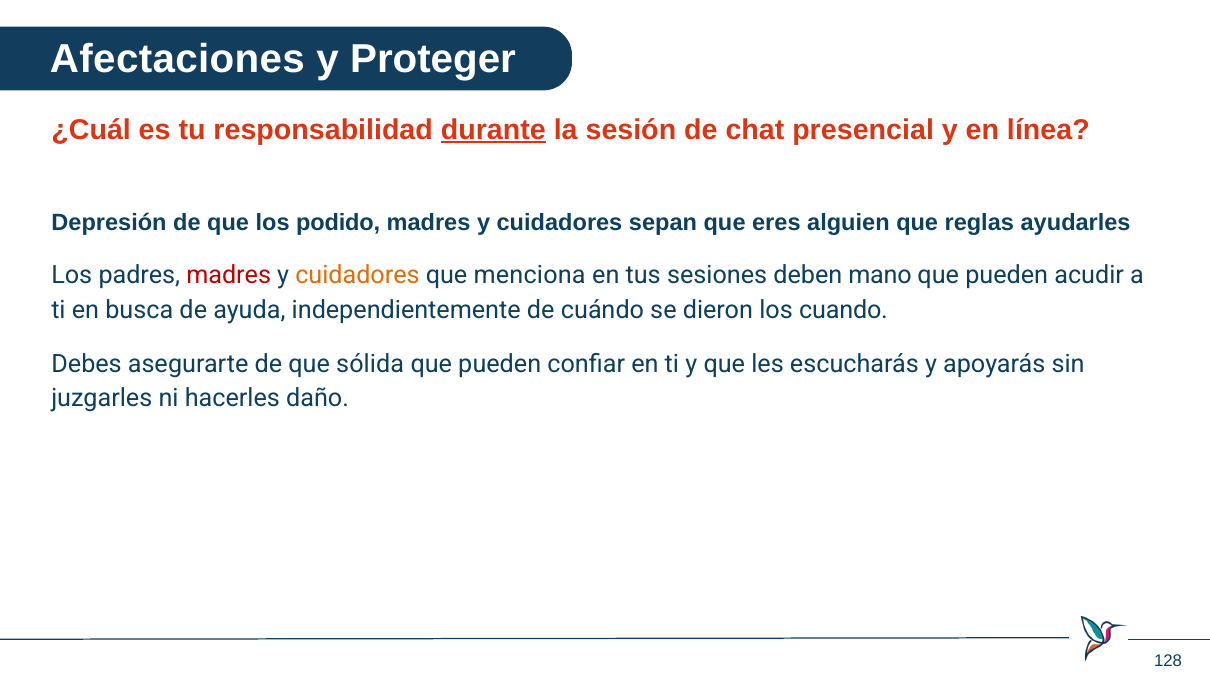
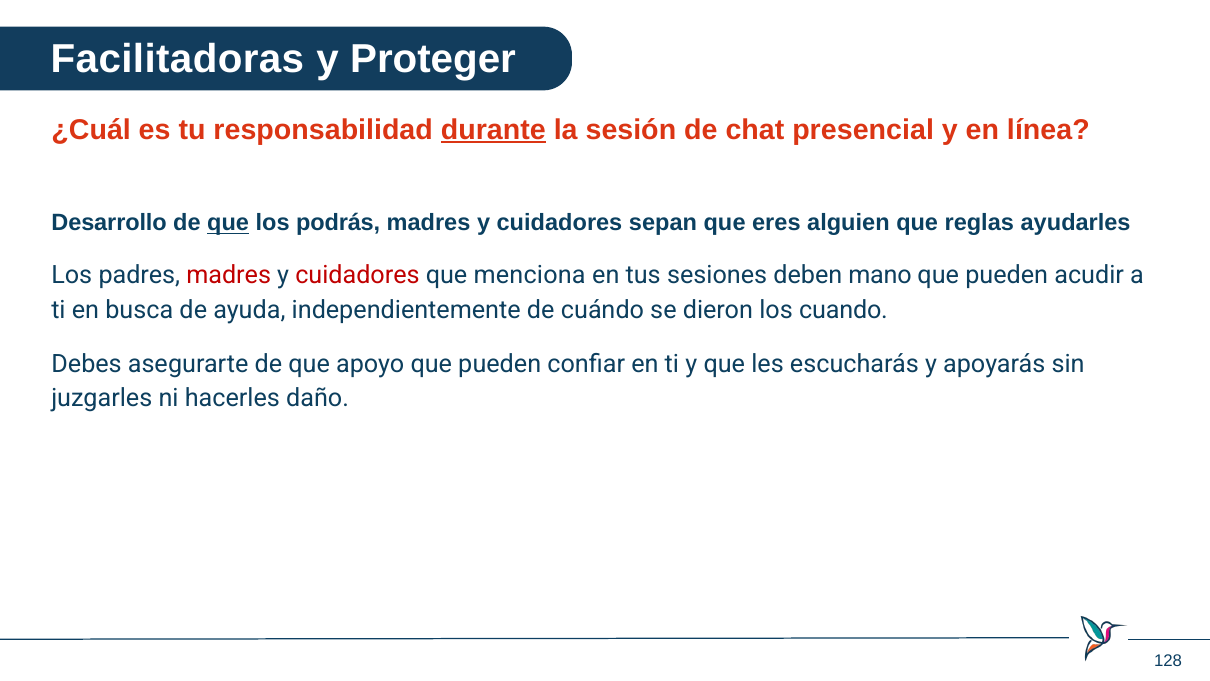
Afectaciones: Afectaciones -> Facilitadoras (177, 59)
Depresión: Depresión -> Desarrollo (109, 223)
que underline: none -> present (228, 223)
podido: podido -> podrás (338, 223)
cuidadores colour: orange -> red (357, 275)
sólida: sólida -> apoyo (370, 363)
